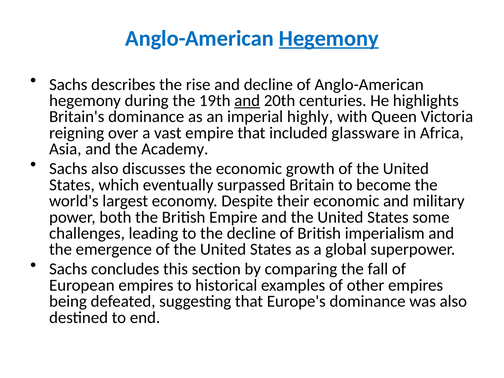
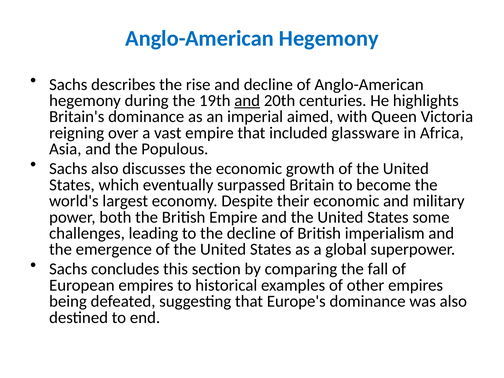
Hegemony underline: present -> none (329, 39)
highly: highly -> aimed (310, 117)
Academy: Academy -> Populous (175, 149)
